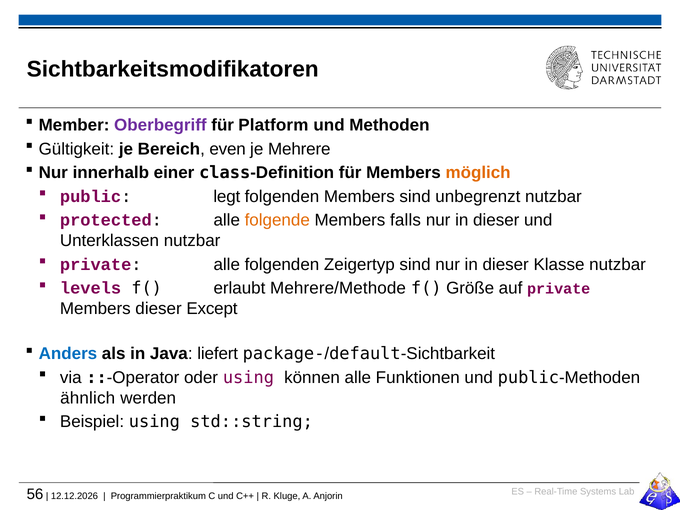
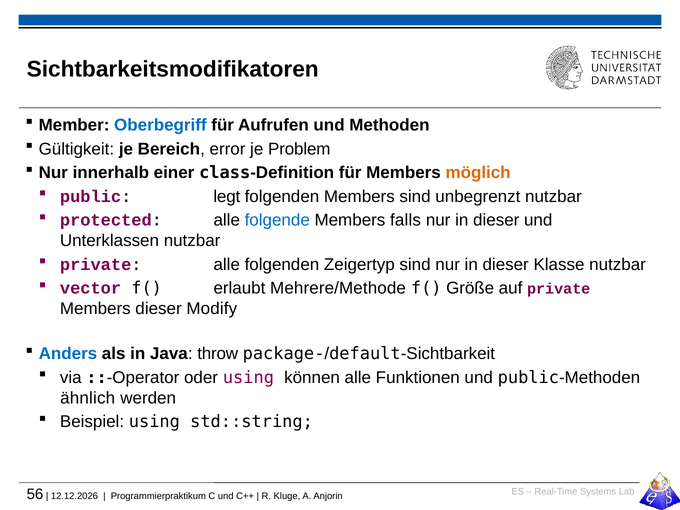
Oberbegriff colour: purple -> blue (160, 125)
Platform: Platform -> Aufrufen (273, 125)
even: even -> error (227, 149)
Mehrere: Mehrere -> Problem (299, 149)
folgende colour: orange -> blue (277, 220)
levels: levels -> vector (91, 288)
Except: Except -> Modify (212, 309)
liefert: liefert -> throw (218, 354)
